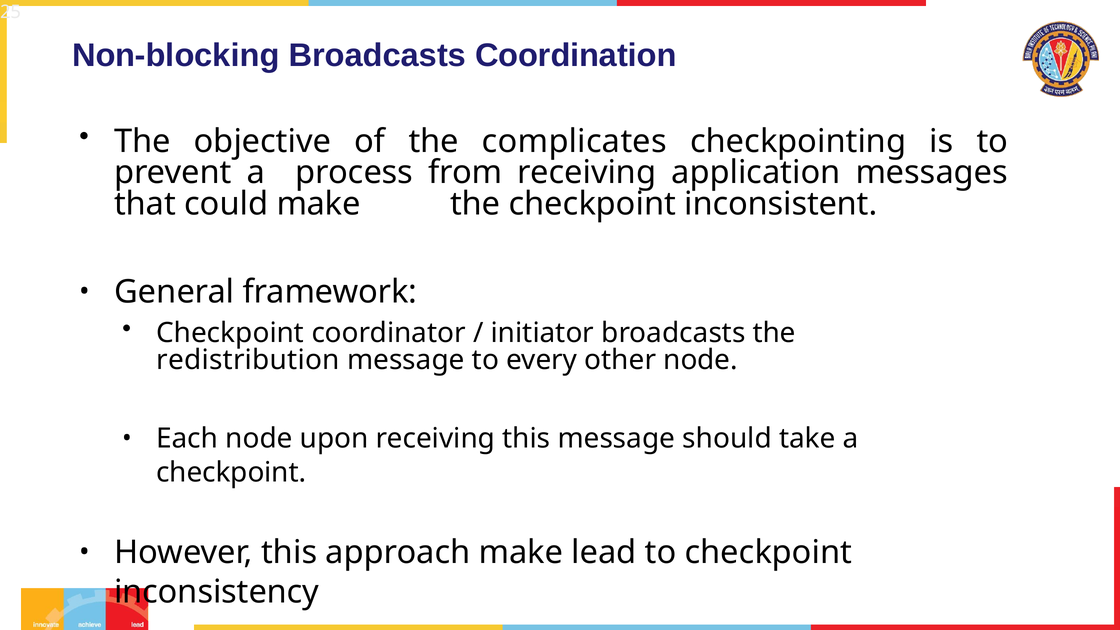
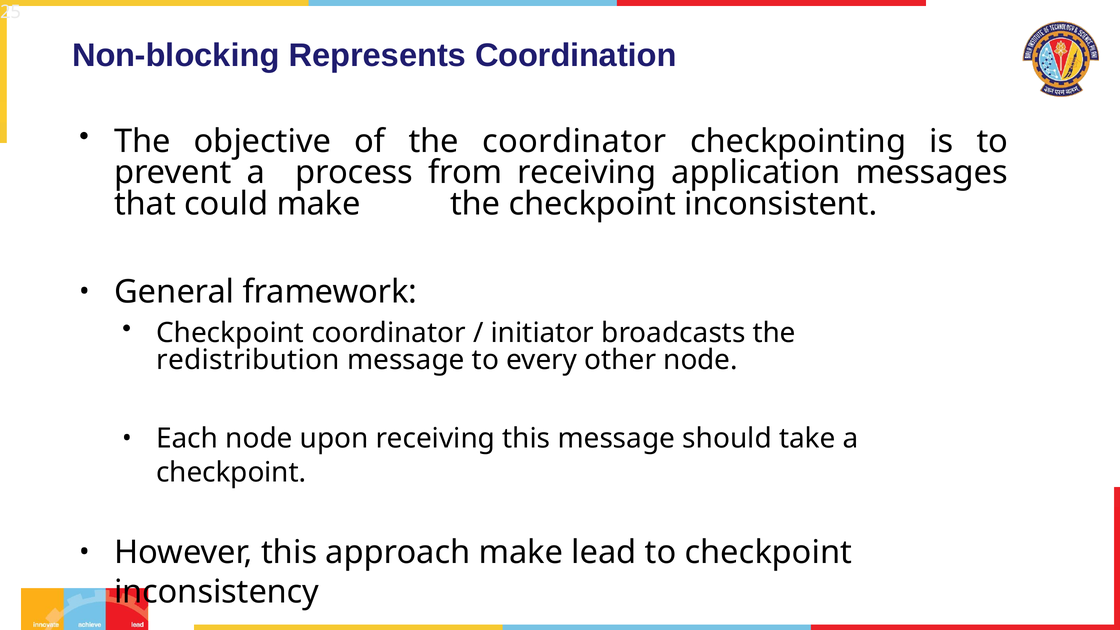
Non-blocking Broadcasts: Broadcasts -> Represents (377, 55)
the complicates: complicates -> coordinator (574, 141)
